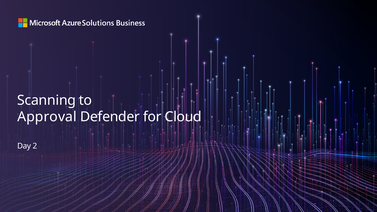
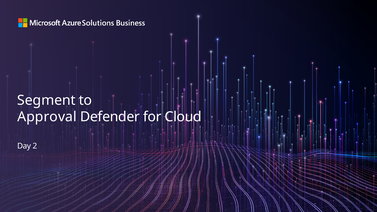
Scanning: Scanning -> Segment (46, 100)
